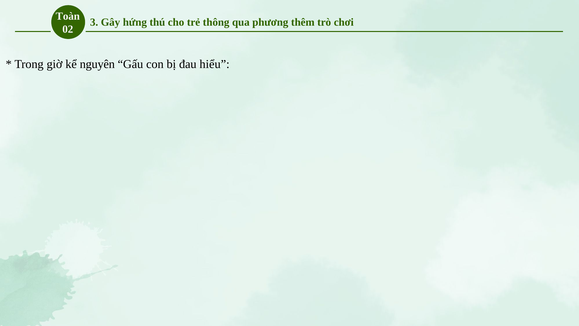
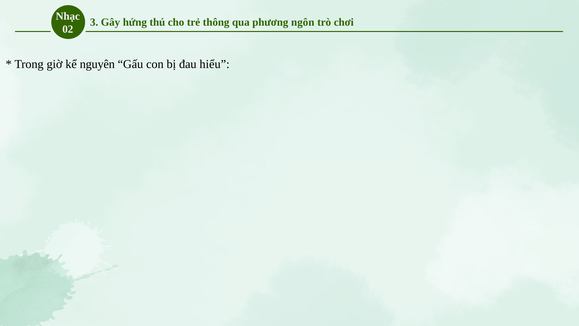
Toàn: Toàn -> Nhạc (68, 16)
thêm: thêm -> ngôn (303, 22)
